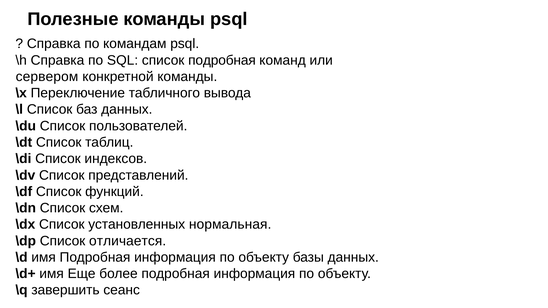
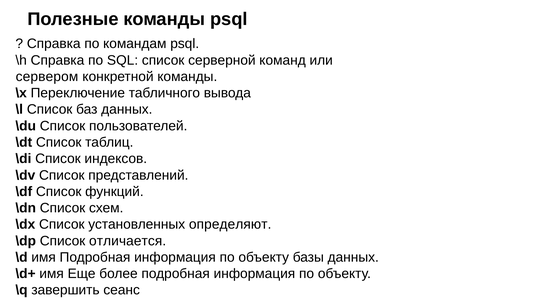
список подробная: подробная -> серверной (222, 60)
нормальная: нормальная -> определяют (230, 225)
